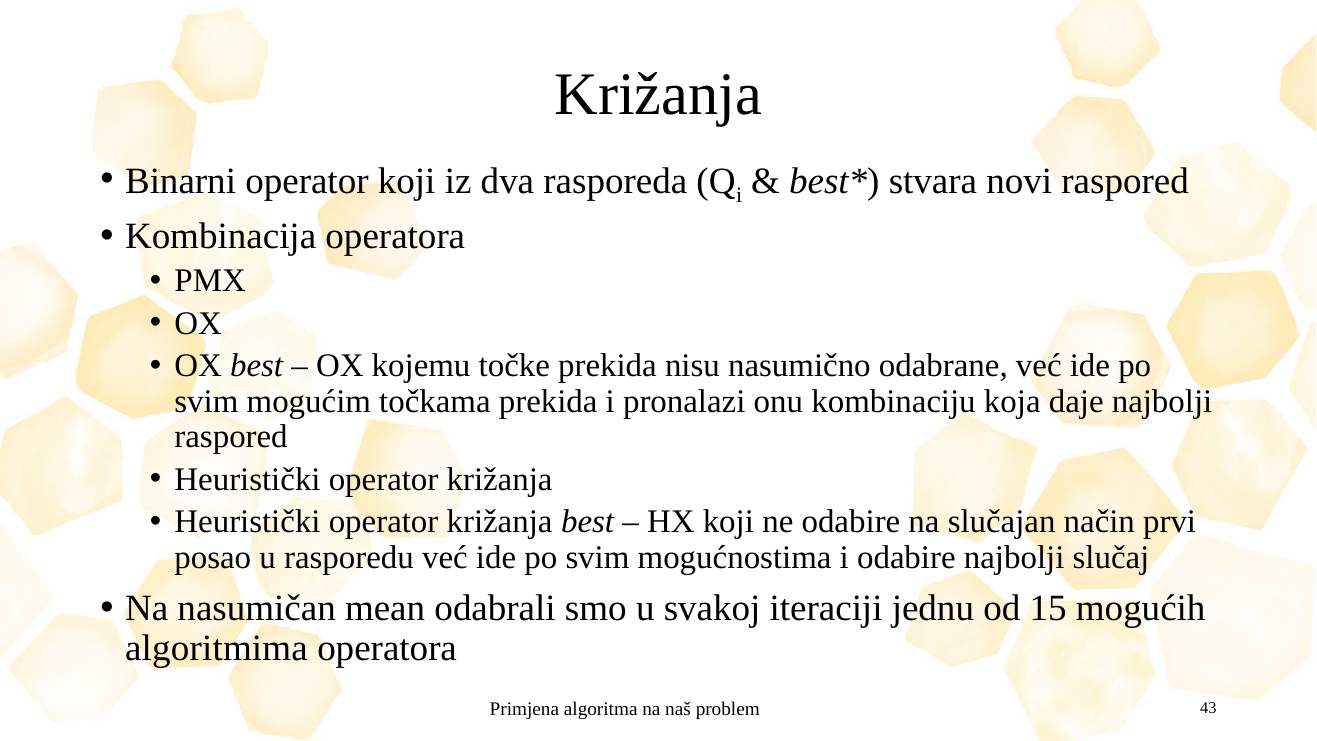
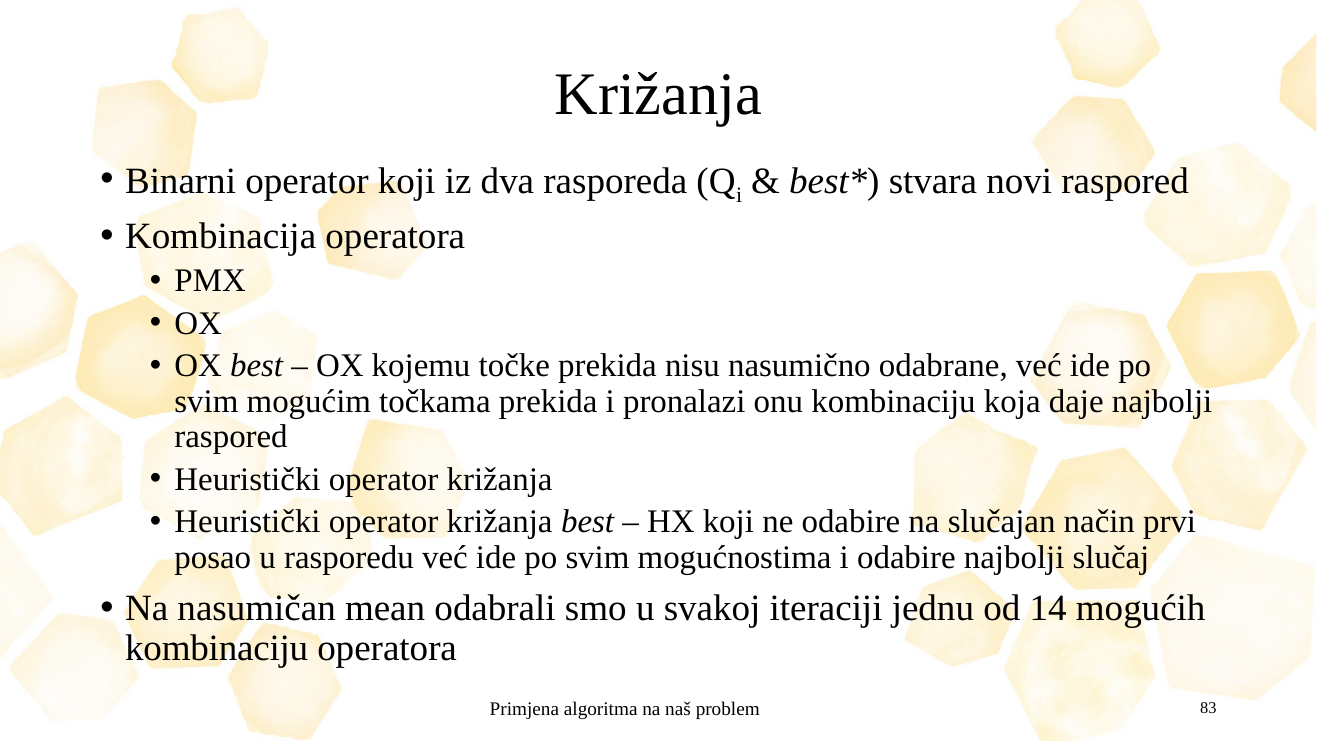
15: 15 -> 14 (1048, 608)
algoritmima: algoritmima -> kombinaciju (217, 649)
43: 43 -> 83 (1208, 707)
